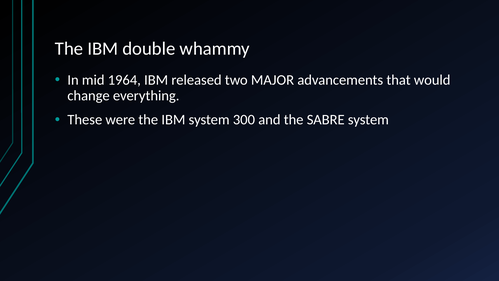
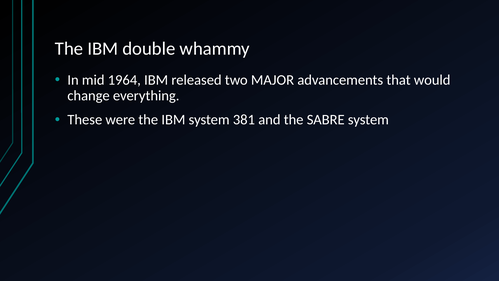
300: 300 -> 381 (244, 120)
